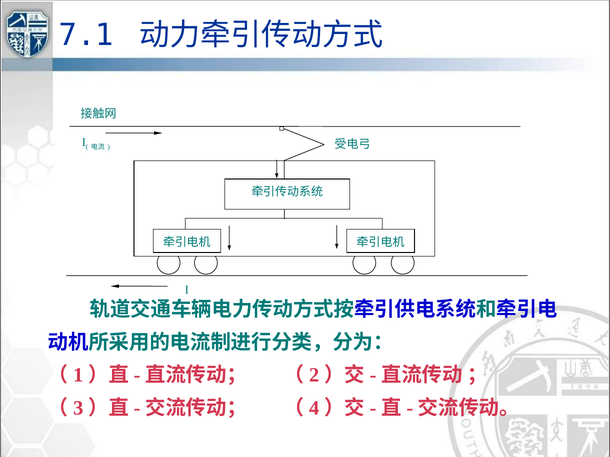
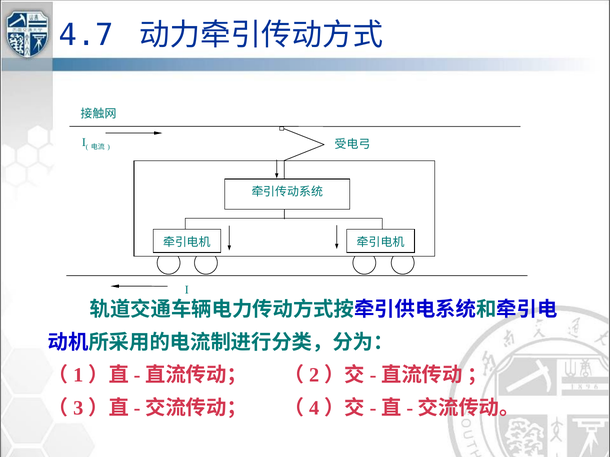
7.1: 7.1 -> 4.7 (86, 35)
